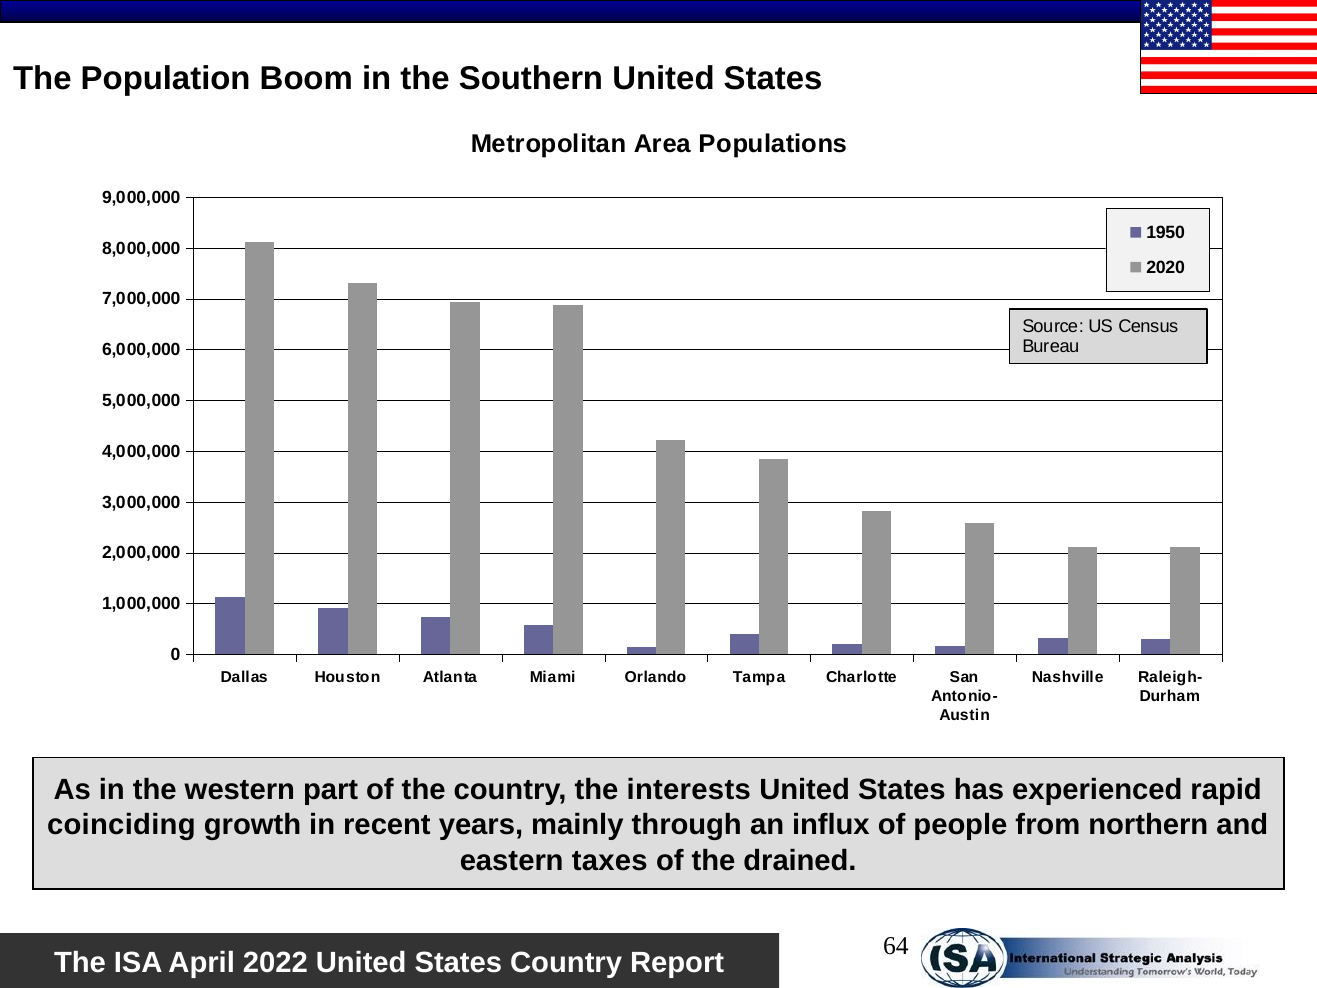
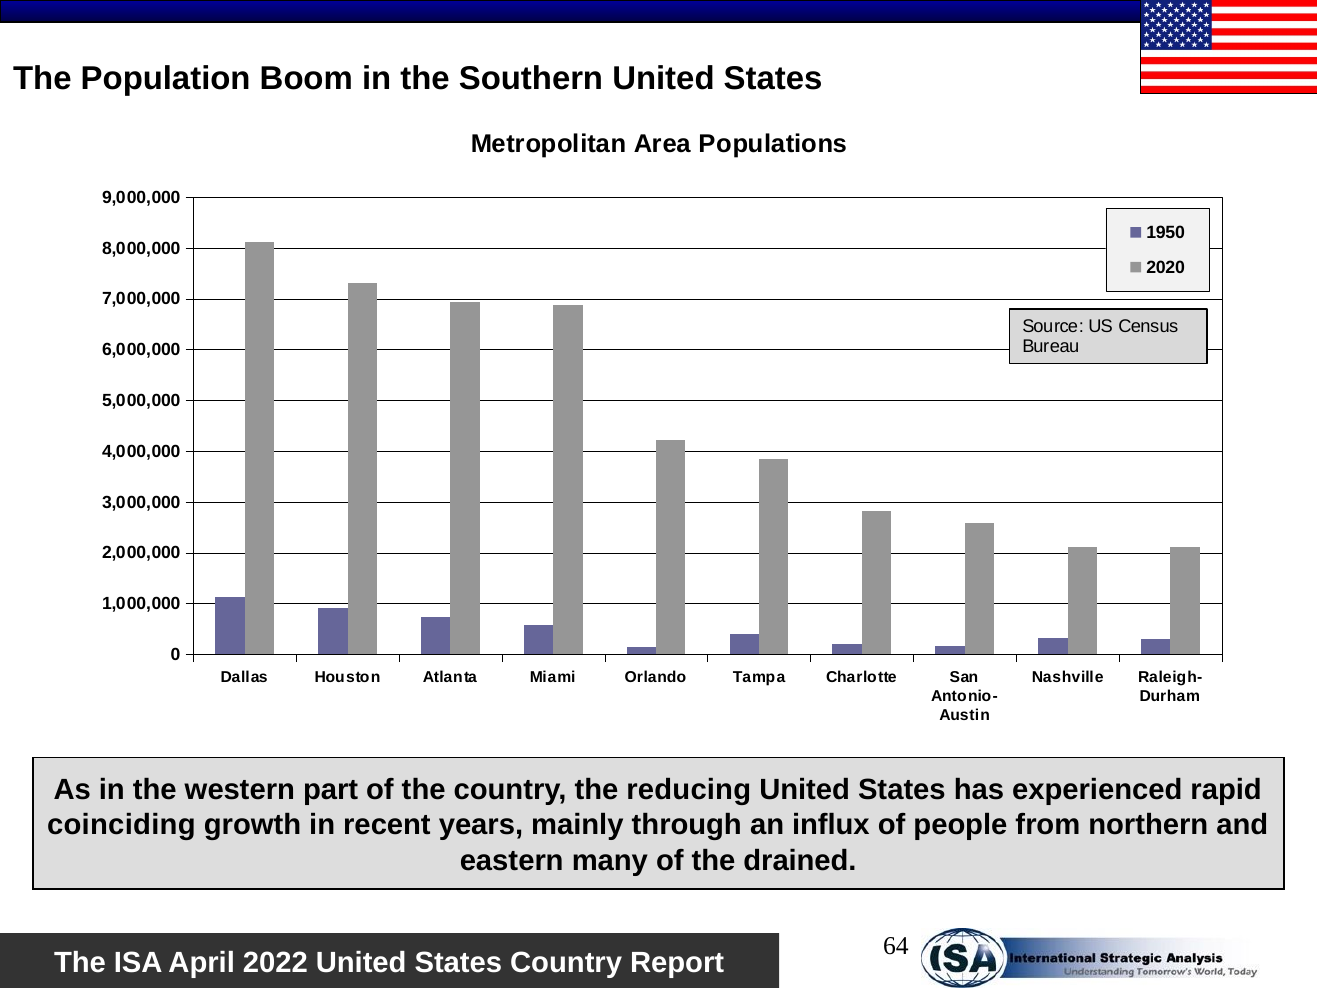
interests: interests -> reducing (689, 790)
taxes: taxes -> many (610, 860)
